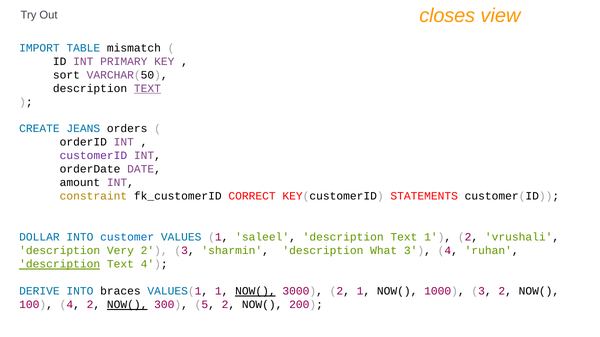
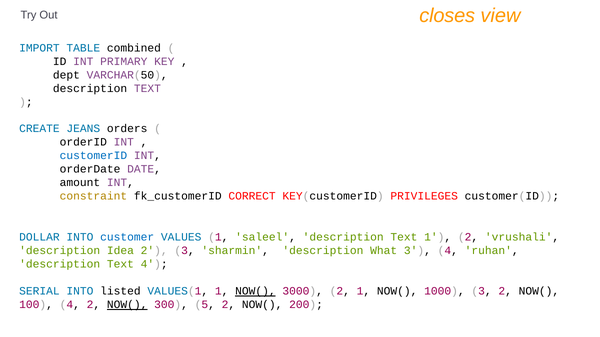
mismatch: mismatch -> combined (134, 48)
sort: sort -> dept (66, 75)
TEXT underline: present -> none (147, 88)
customerID colour: purple -> blue (93, 156)
STATEMENTS: STATEMENTS -> PRIVILEGES (424, 196)
Very: Very -> Idea (120, 251)
description underline: present -> none (60, 265)
DERIVE: DERIVE -> SERIAL (39, 292)
braces: braces -> listed (120, 292)
